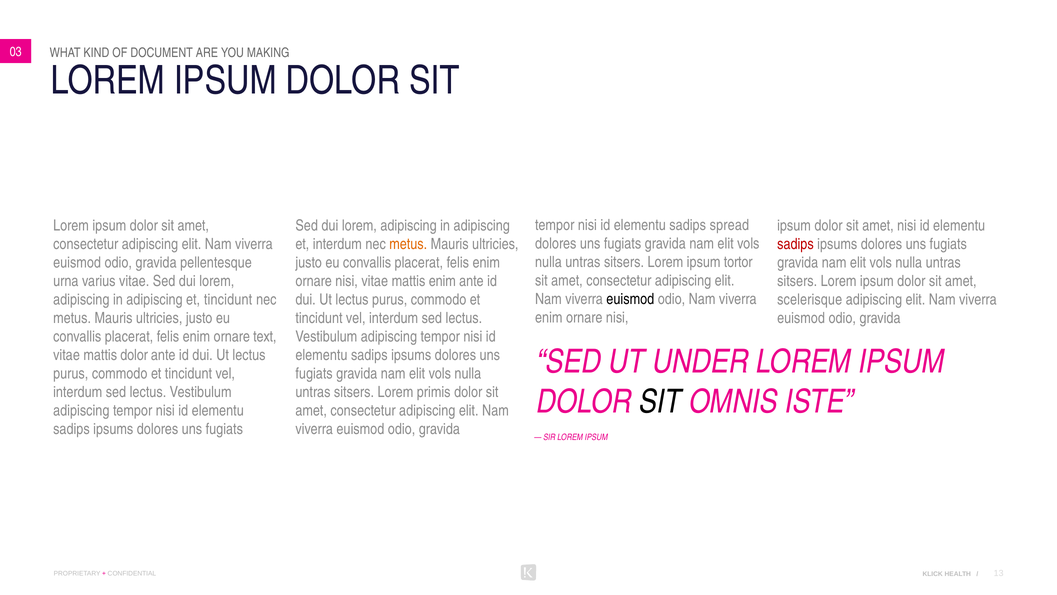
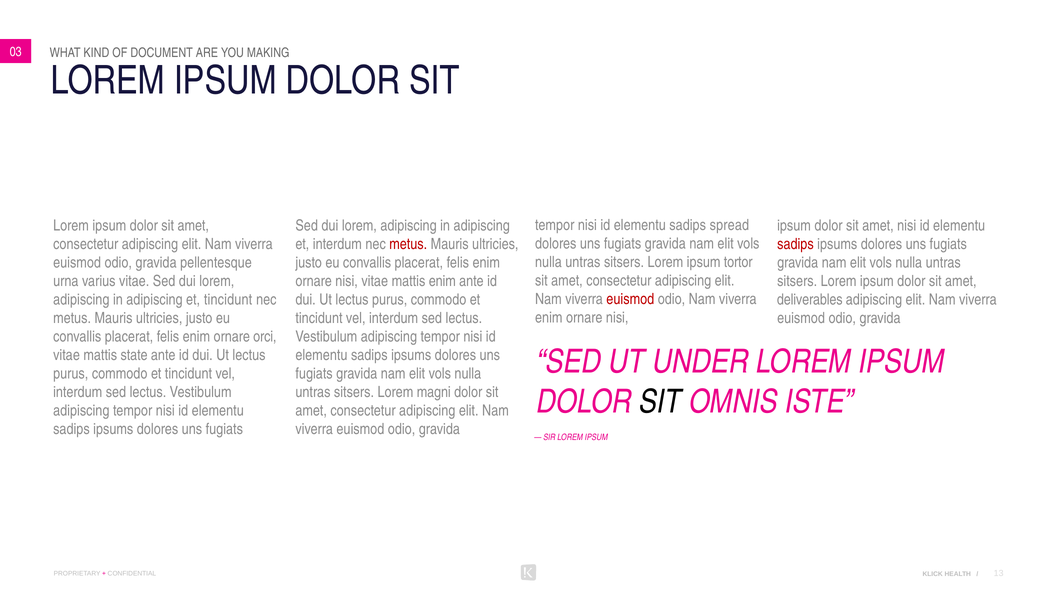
metus colour: orange -> red (408, 244)
euismod colour: black -> red (630, 299)
scelerisque: scelerisque -> deliverables (810, 299)
text: text -> orci (265, 336)
mattis dolor: dolor -> state (134, 355)
primis: primis -> magni (434, 392)
